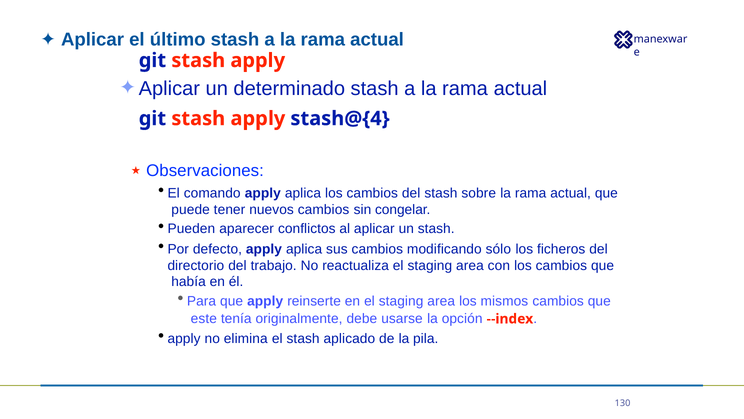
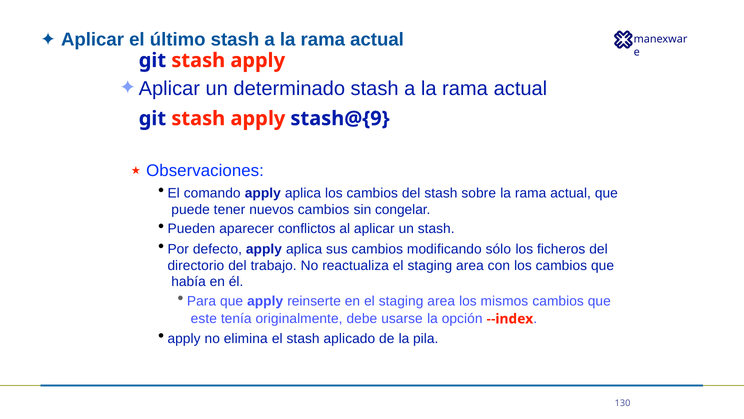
stash@{4: stash@{4 -> stash@{9 (340, 118)
